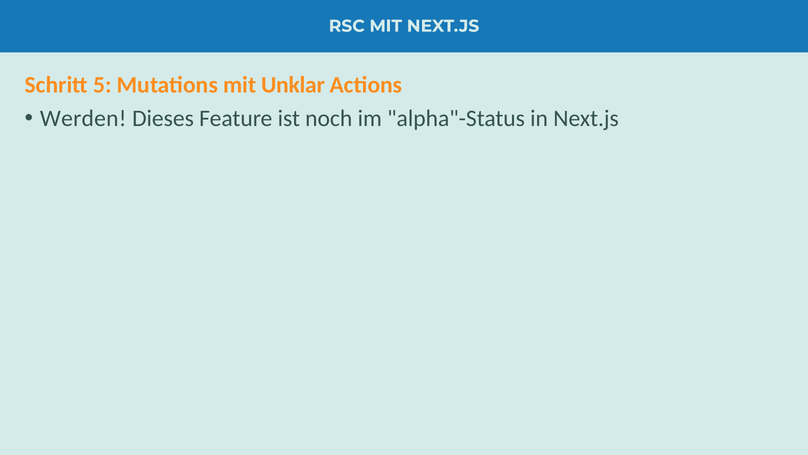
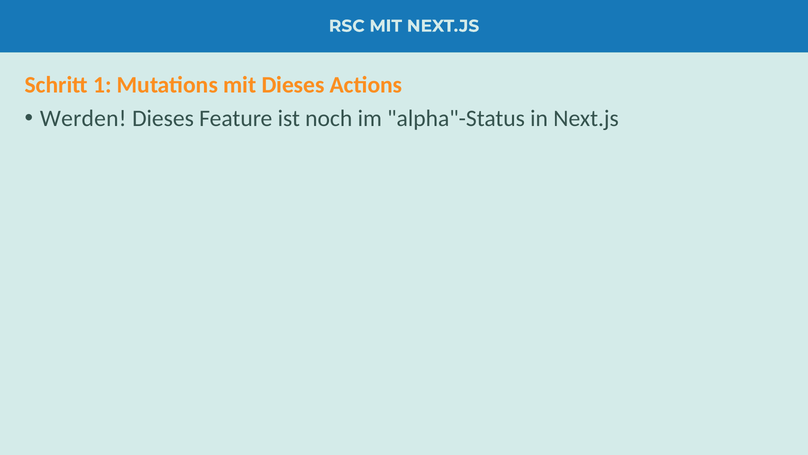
5: 5 -> 1 (102, 85)
mit Unklar: Unklar -> Dieses (293, 85)
